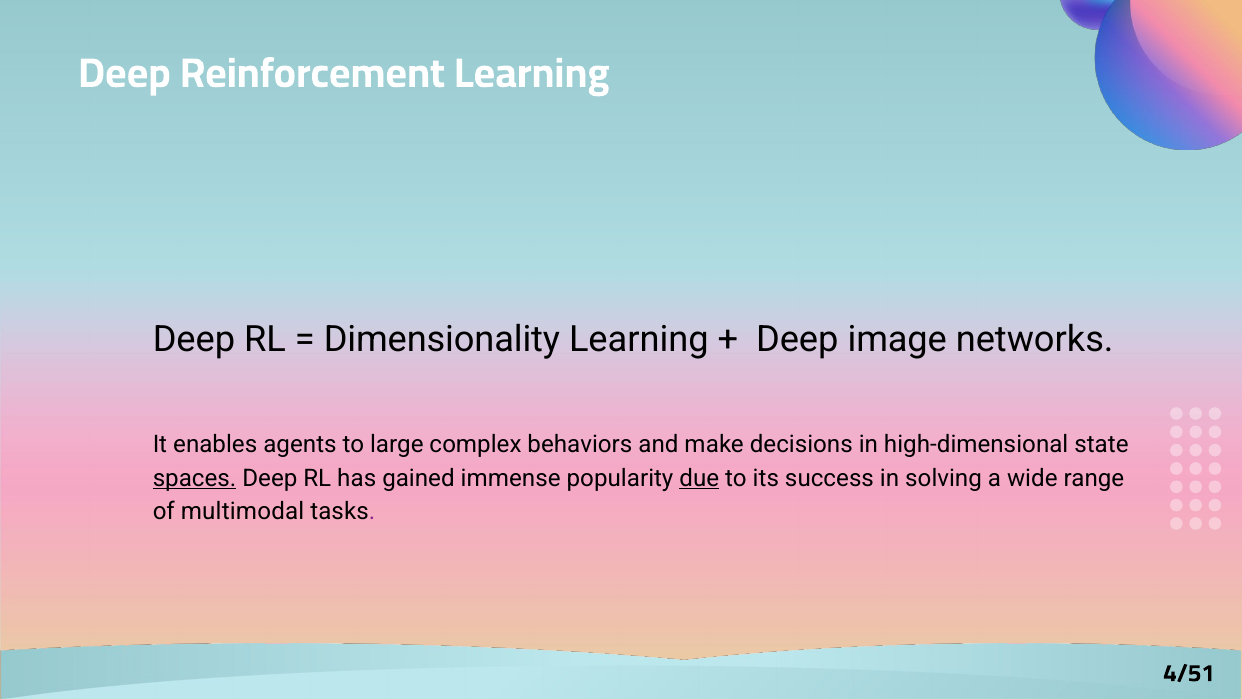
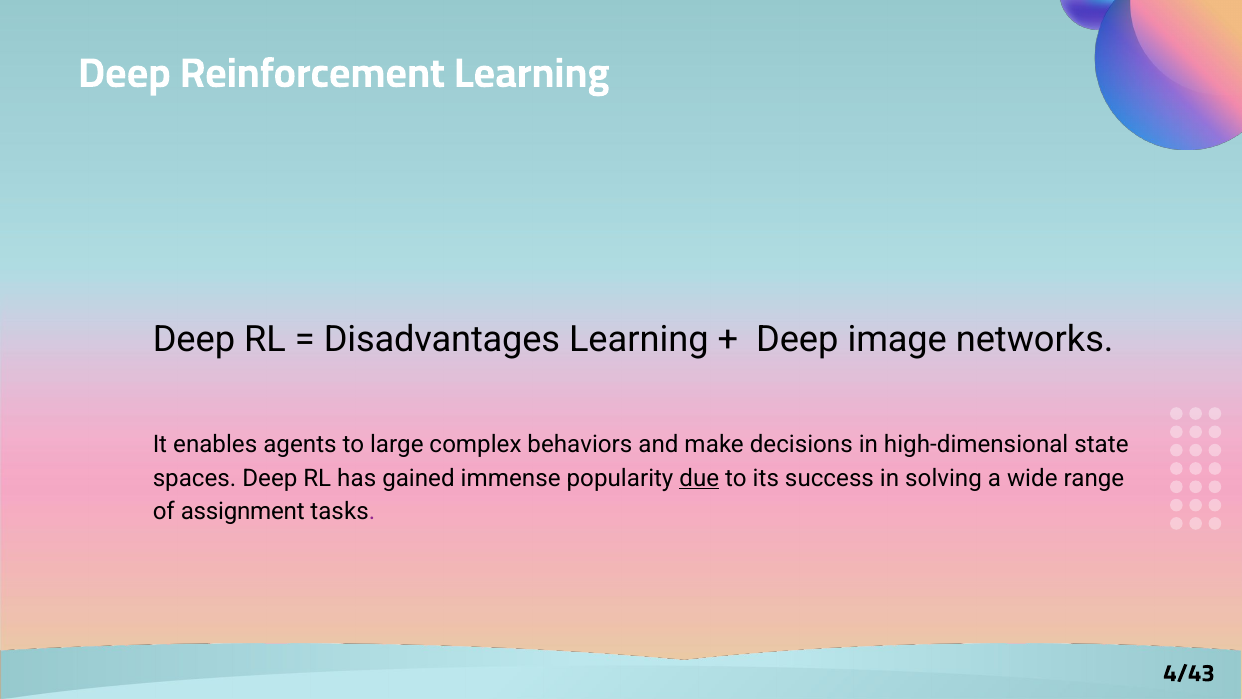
Dimensionality: Dimensionality -> Disadvantages (442, 340)
spaces underline: present -> none (195, 478)
multimodal: multimodal -> assignment (243, 511)
4/51: 4/51 -> 4/43 (1189, 673)
